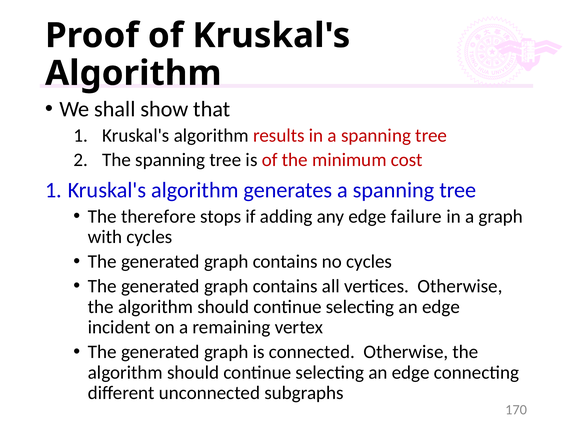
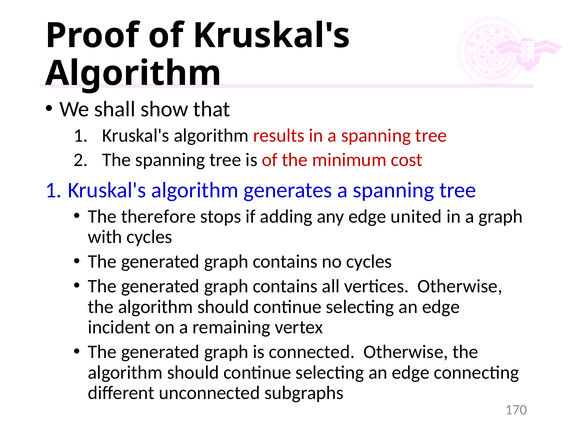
failure: failure -> united (416, 216)
